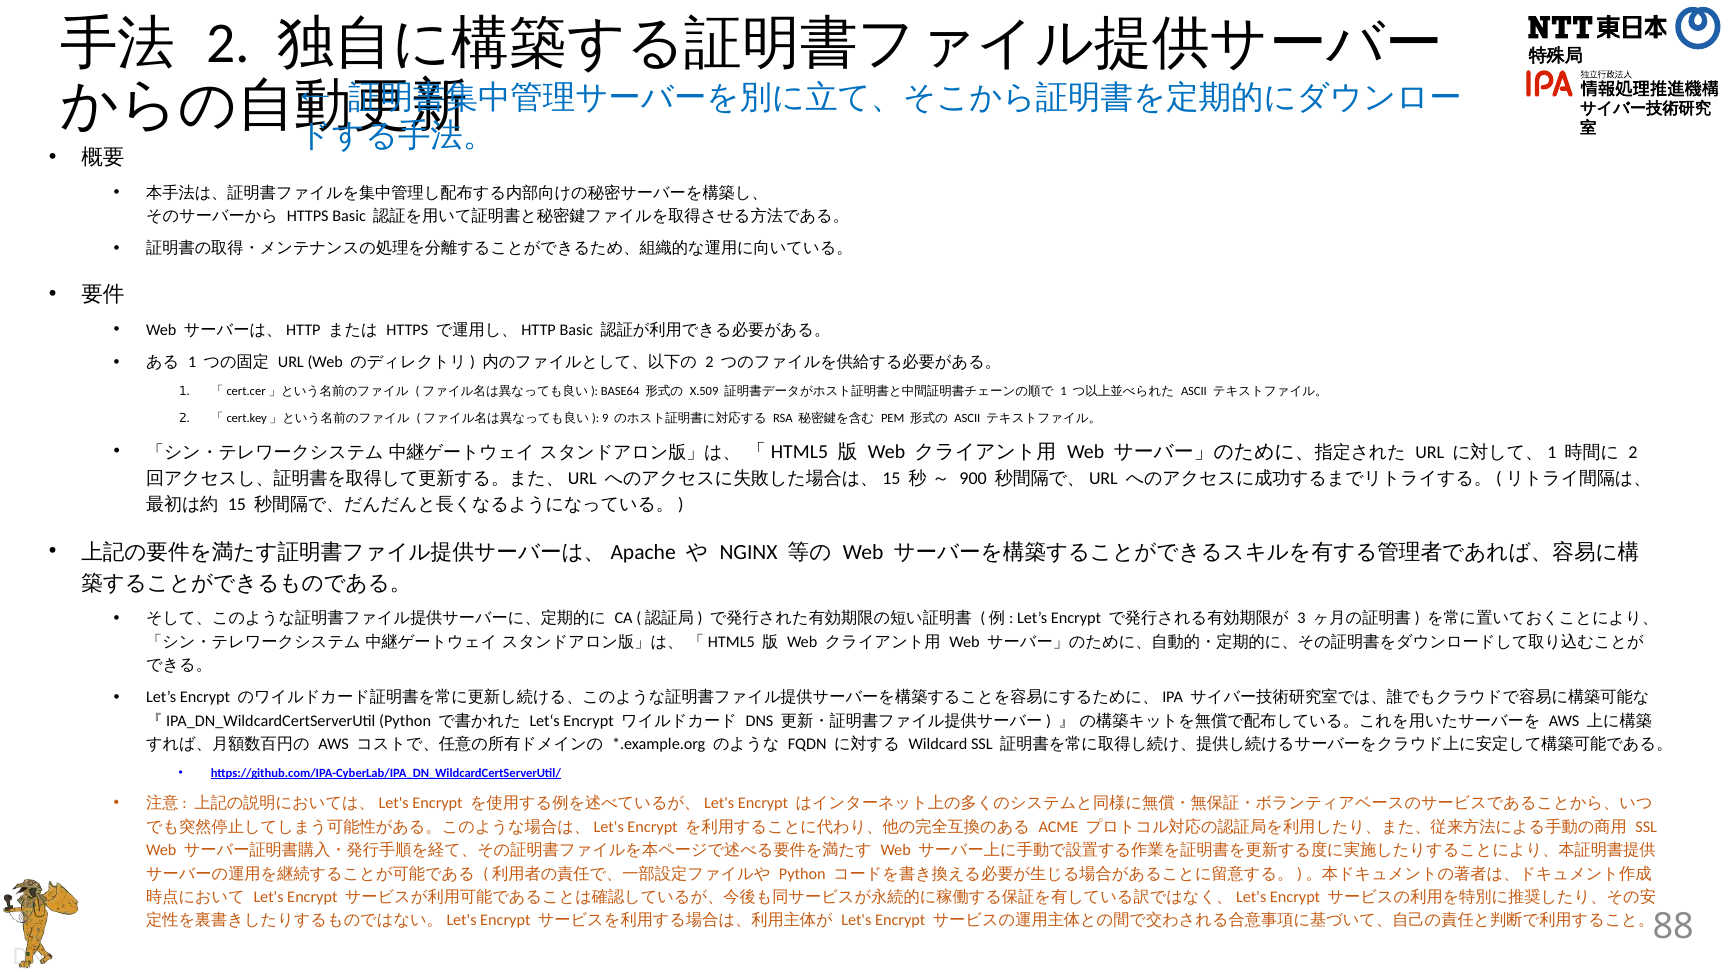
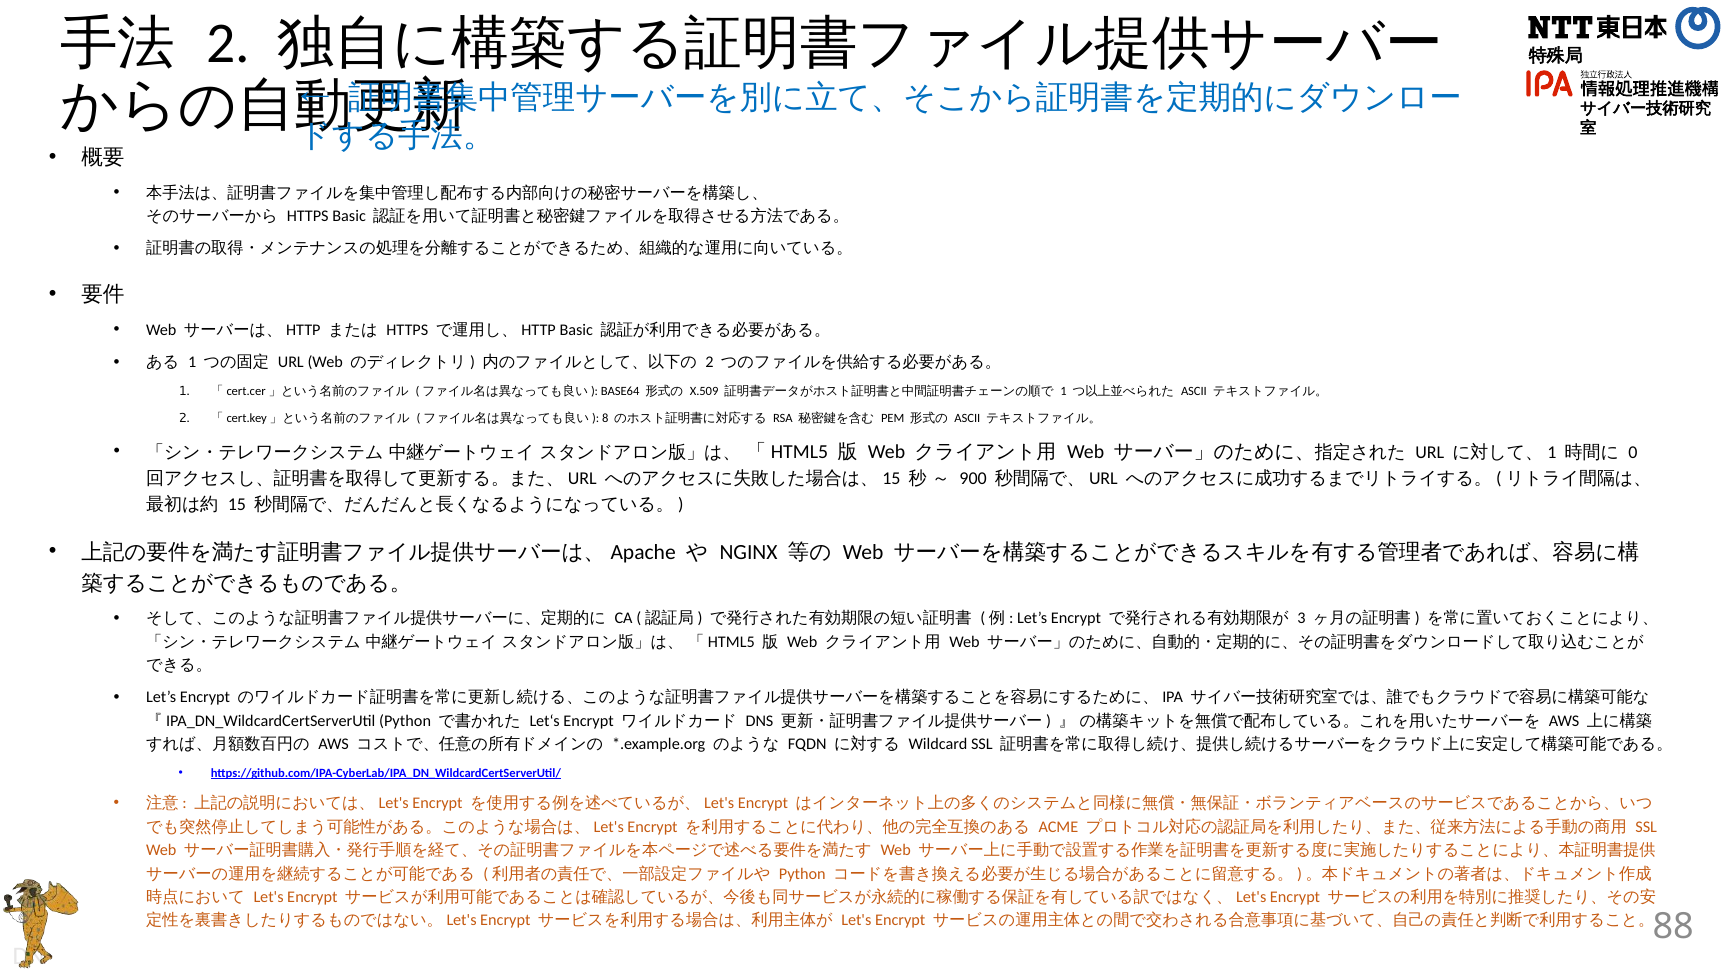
9: 9 -> 8 (605, 419)
2: 2 -> 0 (1633, 453)
